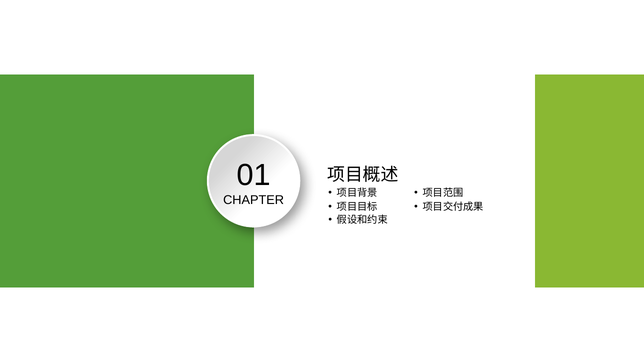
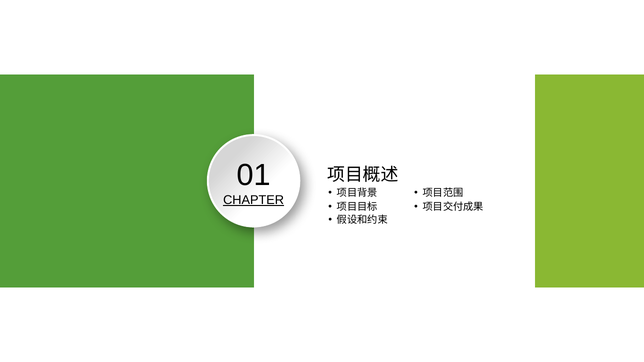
CHAPTER underline: none -> present (254, 200)
